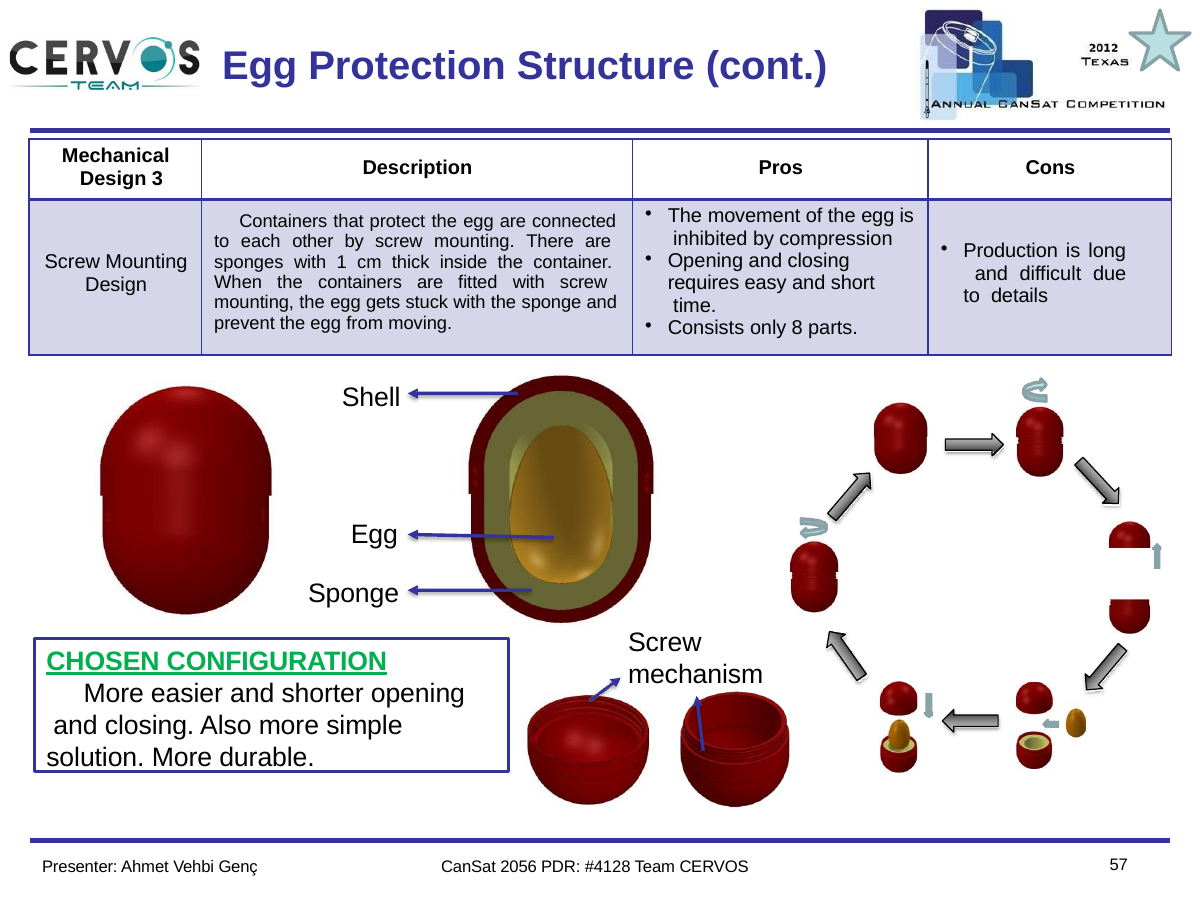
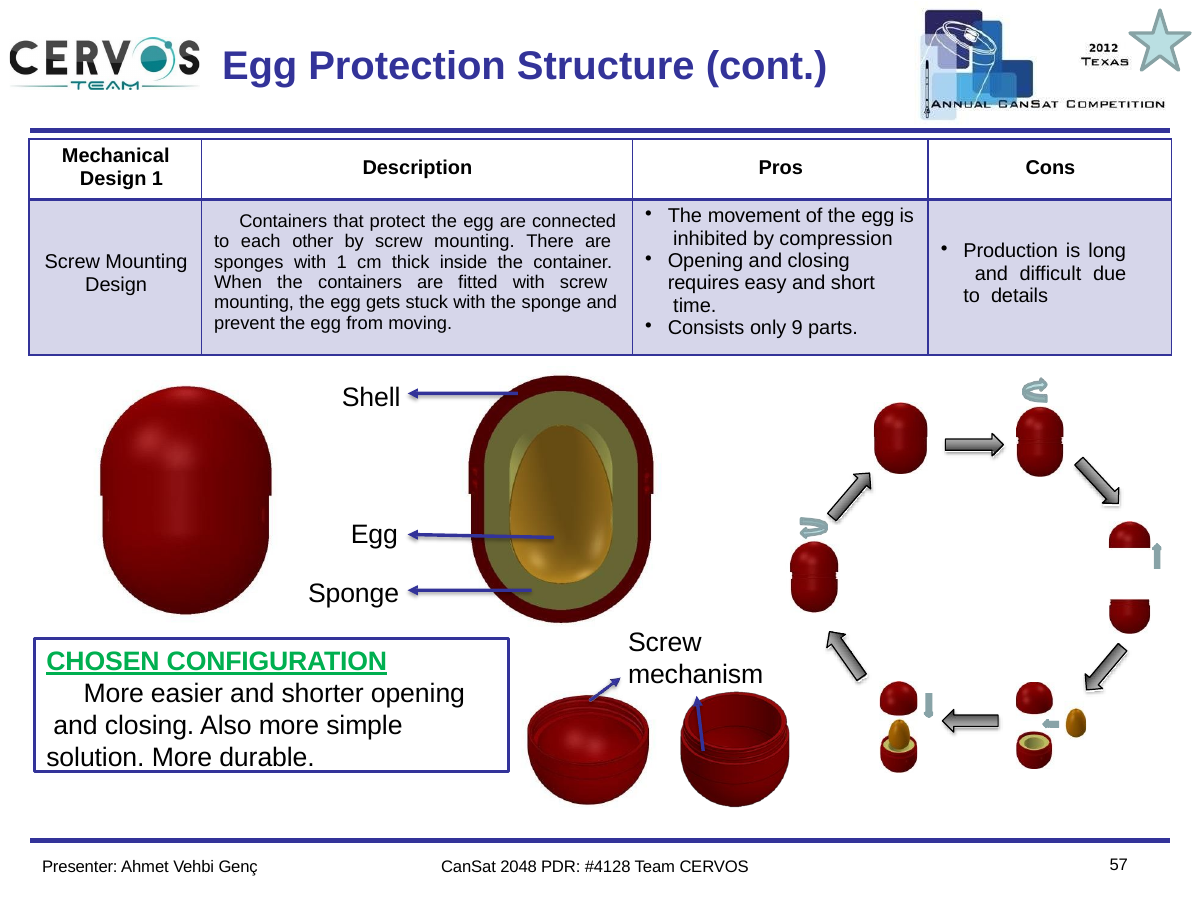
Design 3: 3 -> 1 (158, 179)
8: 8 -> 9 (797, 328)
2056: 2056 -> 2048 (519, 867)
